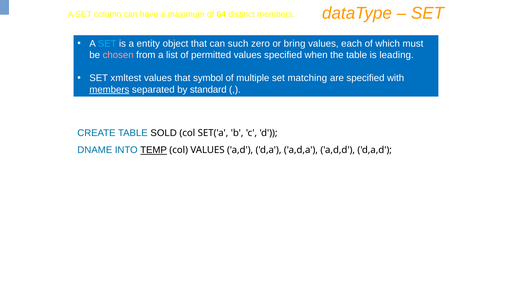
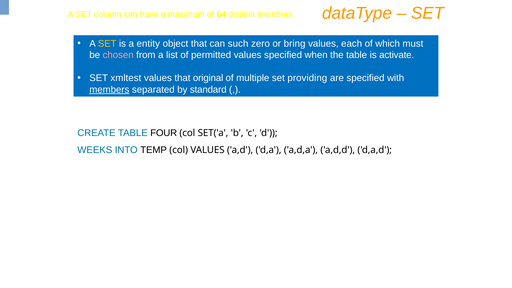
SET colour: light blue -> yellow (107, 44)
leading: leading -> activate (397, 55)
symbol: symbol -> original (208, 78)
matching: matching -> providing (307, 78)
SOLD: SOLD -> FOUR (164, 133)
DNAME: DNAME -> WEEKS (95, 150)
TEMP underline: present -> none (154, 150)
